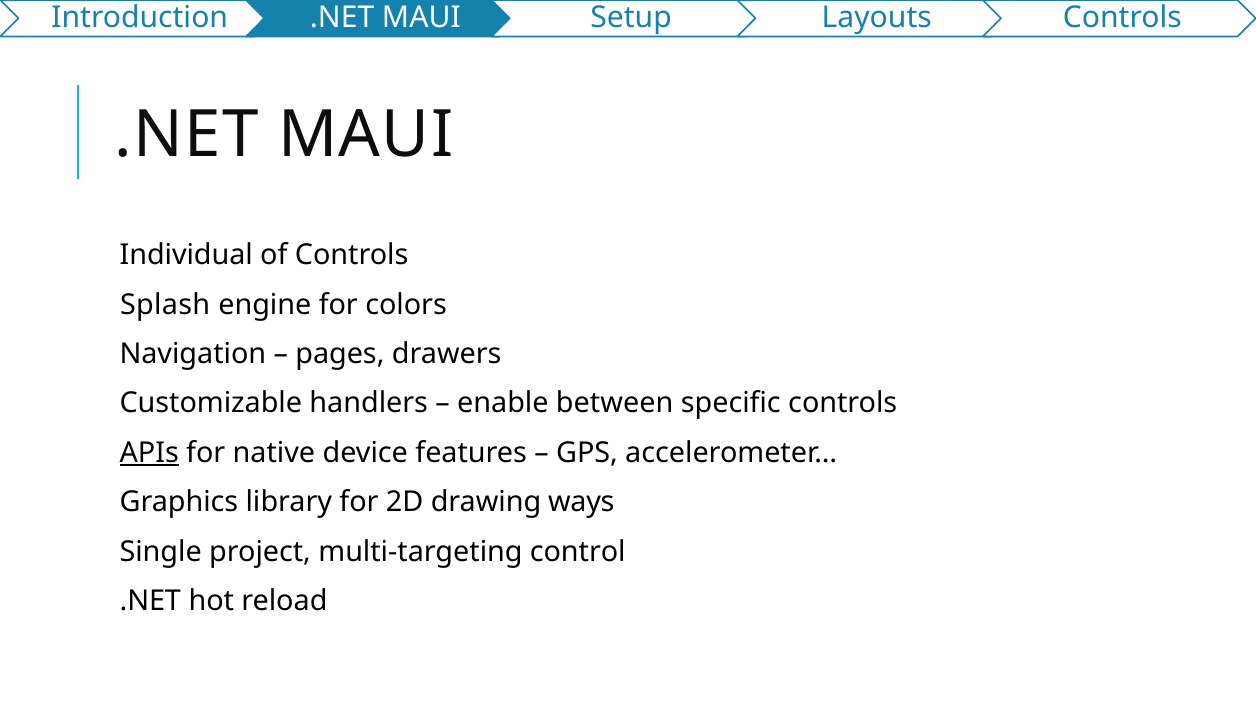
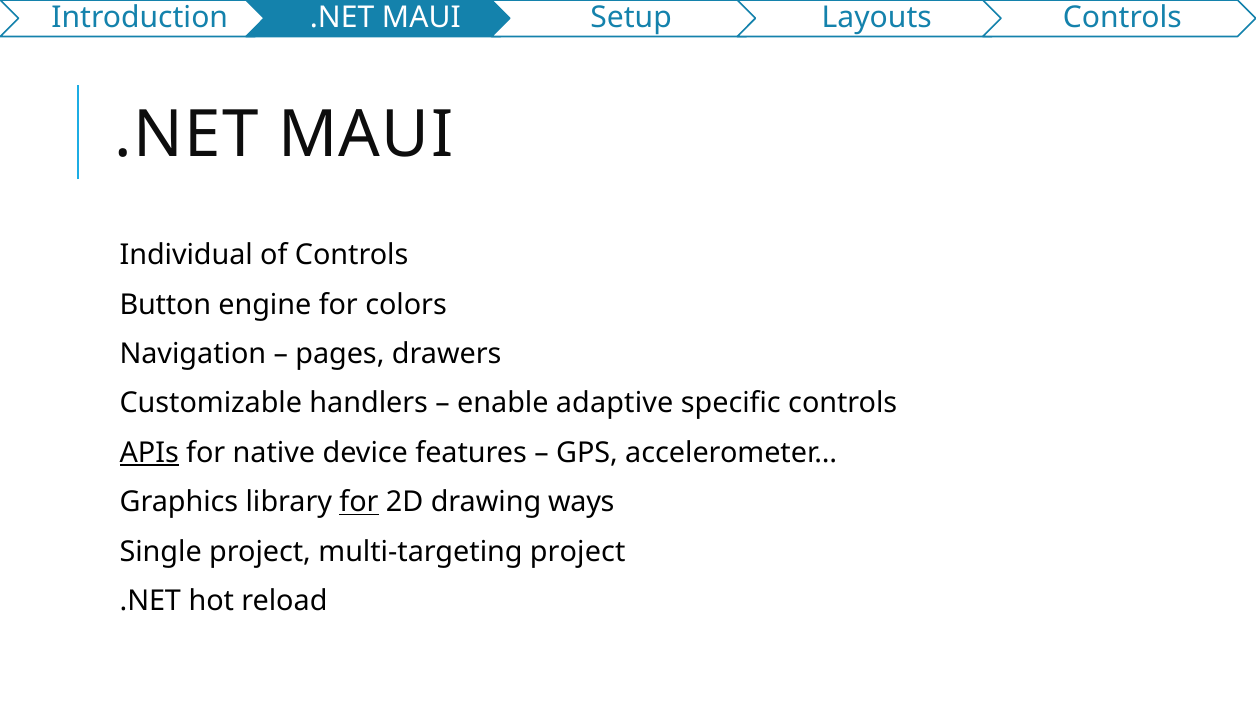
Splash: Splash -> Button (165, 305)
between: between -> adaptive (615, 404)
for underline: none -> present (359, 503)
multi-targeting control: control -> project (578, 552)
